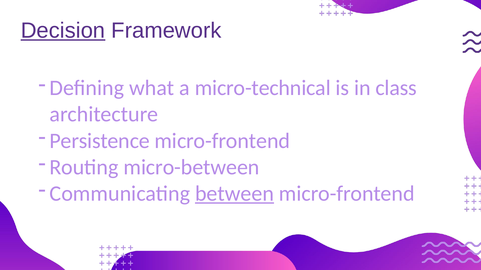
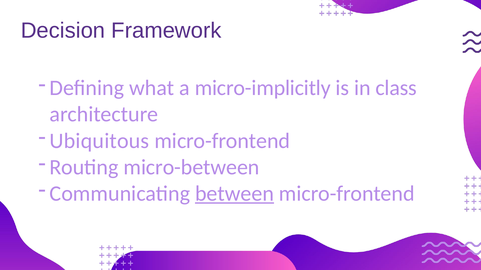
Decision underline: present -> none (63, 31)
micro-technical: micro-technical -> micro-implicitly (263, 88)
Persistence: Persistence -> Ubiquitous (99, 141)
